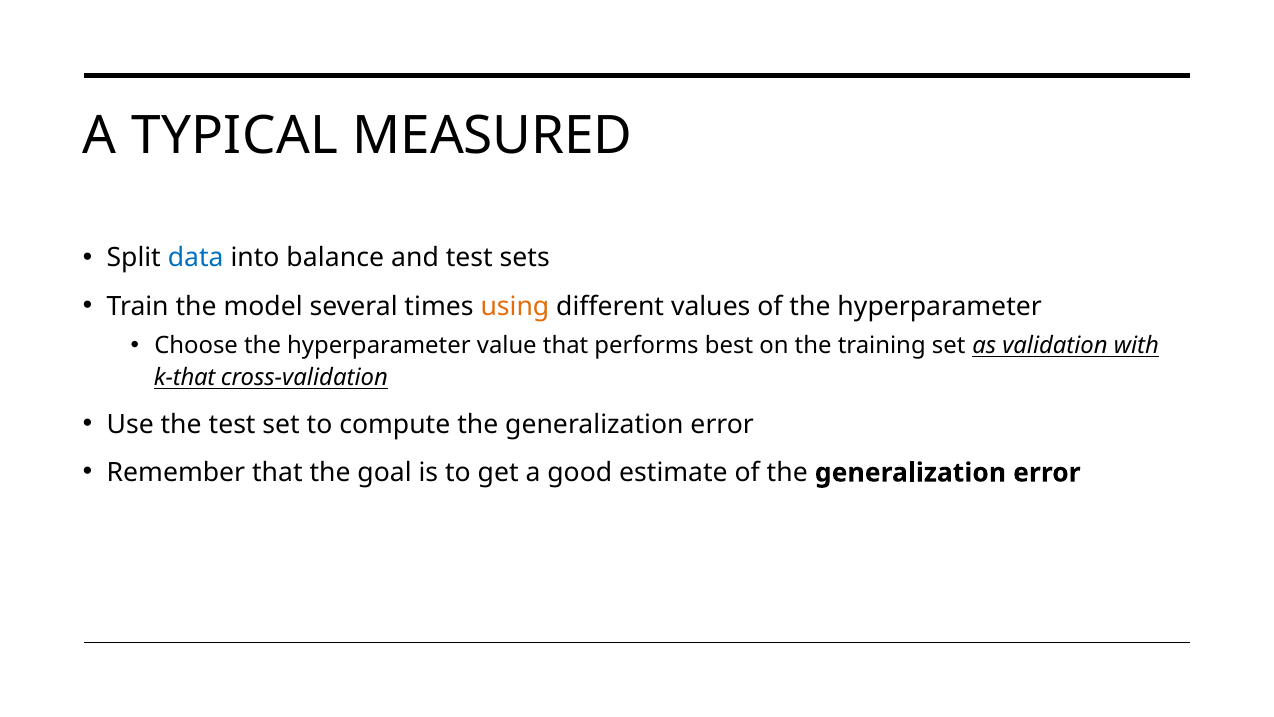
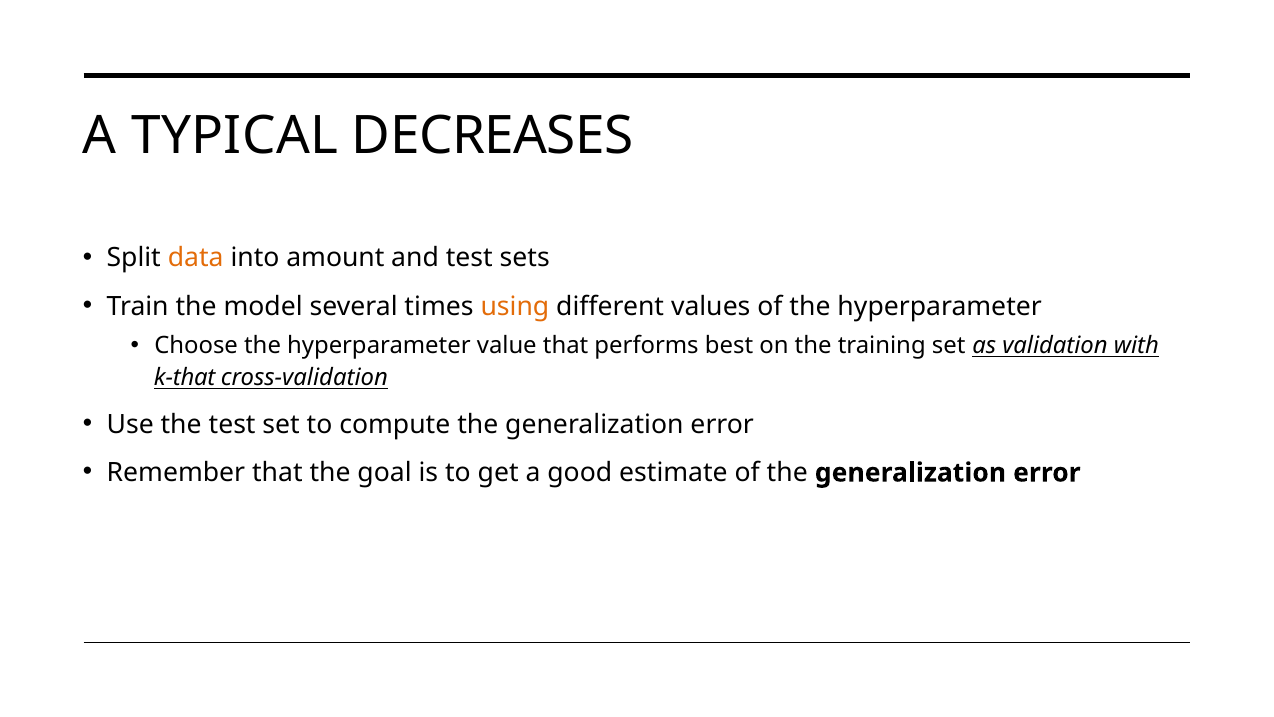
MEASURED: MEASURED -> DECREASES (493, 136)
data colour: blue -> orange (196, 258)
balance: balance -> amount (335, 258)
